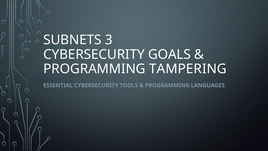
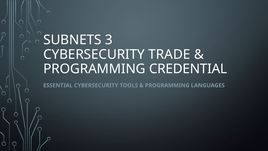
GOALS: GOALS -> TRADE (169, 54)
TAMPERING: TAMPERING -> CREDENTIAL (188, 69)
